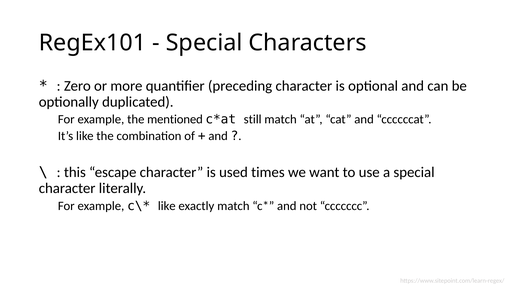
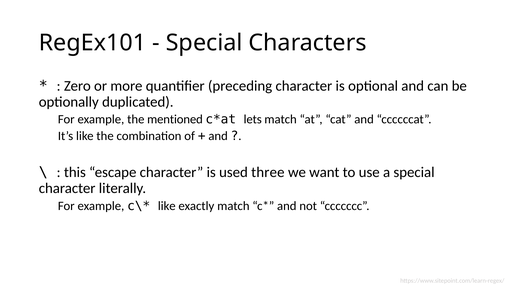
still: still -> lets (253, 120)
times: times -> three (268, 172)
